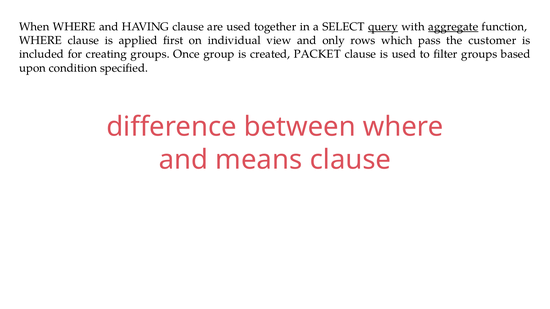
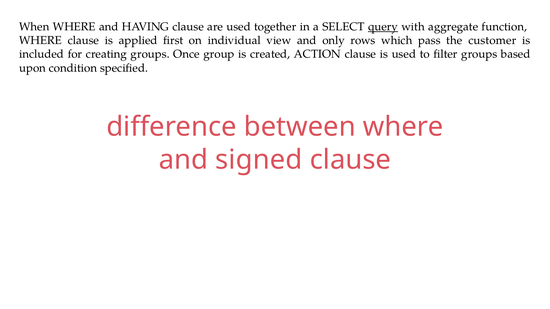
aggregate underline: present -> none (453, 27)
PACKET: PACKET -> ACTION (317, 54)
means: means -> signed (259, 160)
